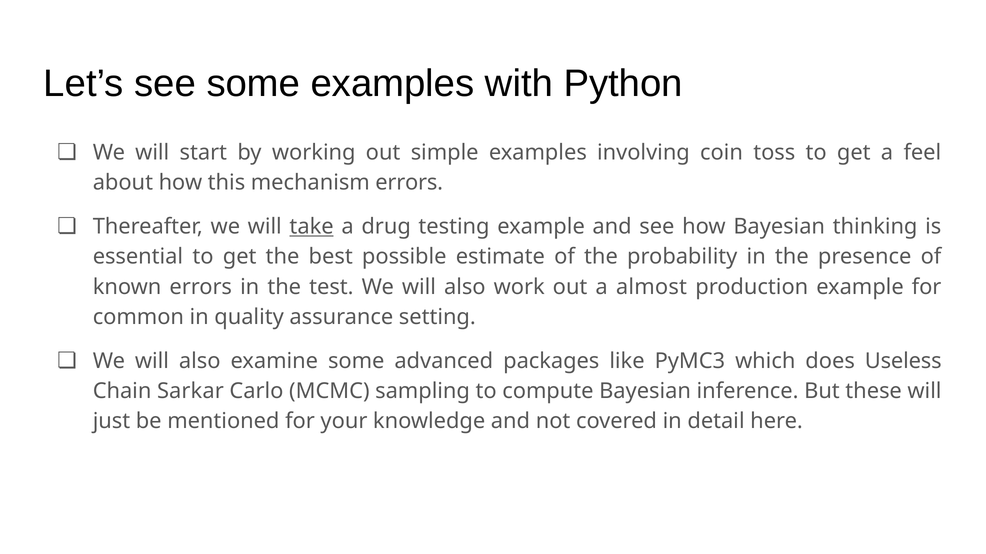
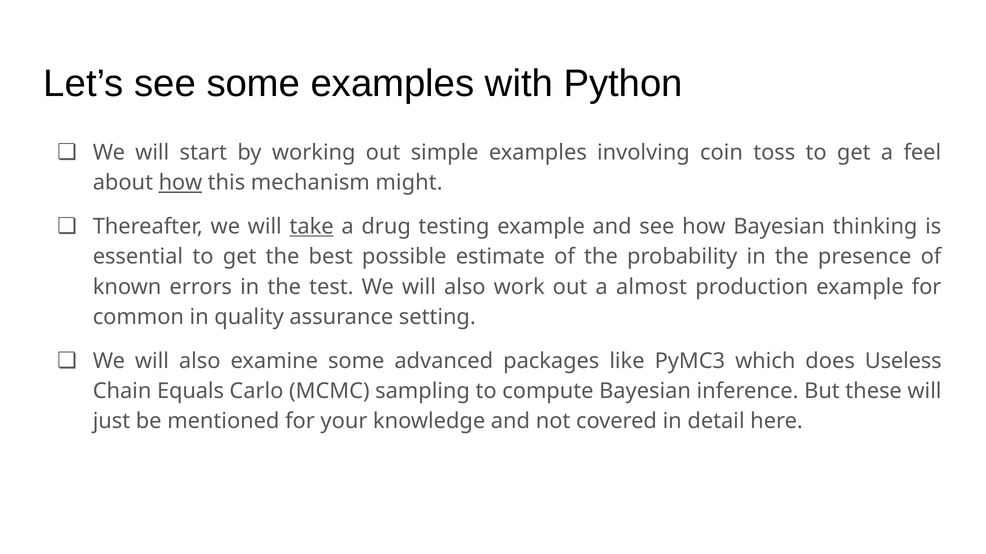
how underline: none -> present (180, 183)
mechanism errors: errors -> might (409, 183)
Sarkar: Sarkar -> Equals (191, 392)
